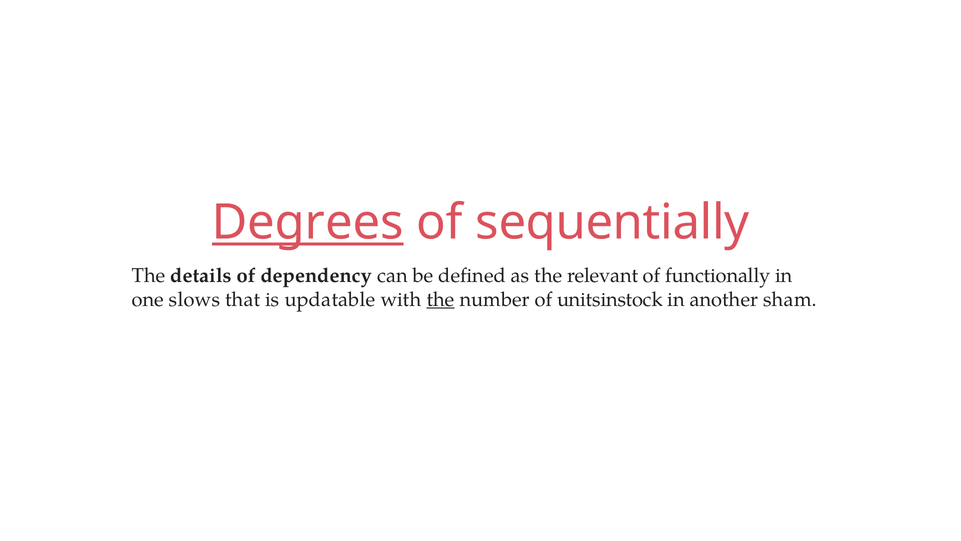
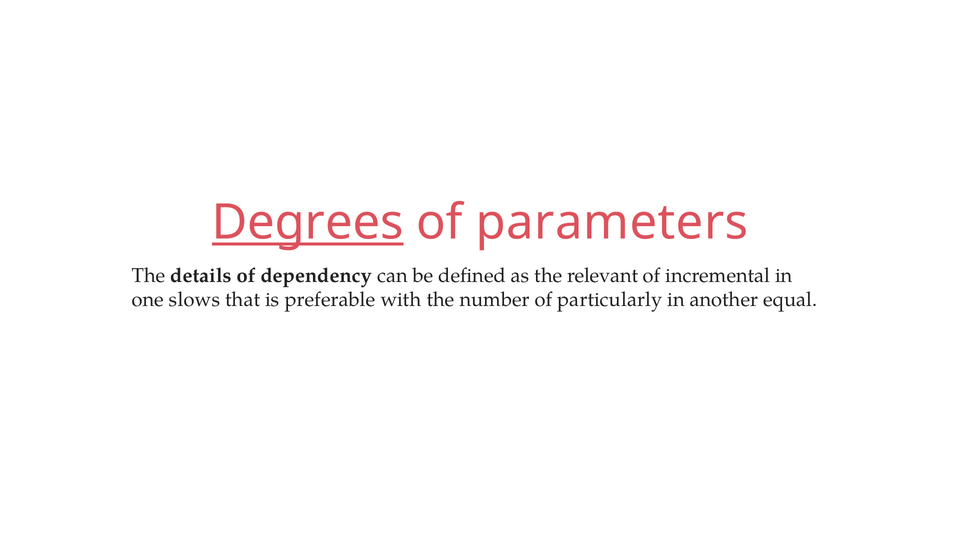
sequentially: sequentially -> parameters (612, 223)
functionally: functionally -> incremental (718, 275)
updatable: updatable -> preferable (330, 299)
the underline: present -> none (440, 299)
unitsinstock: unitsinstock -> particularly (610, 299)
sham: sham -> equal (790, 299)
